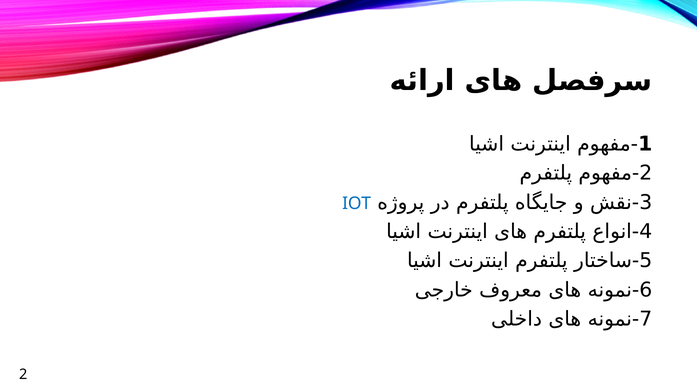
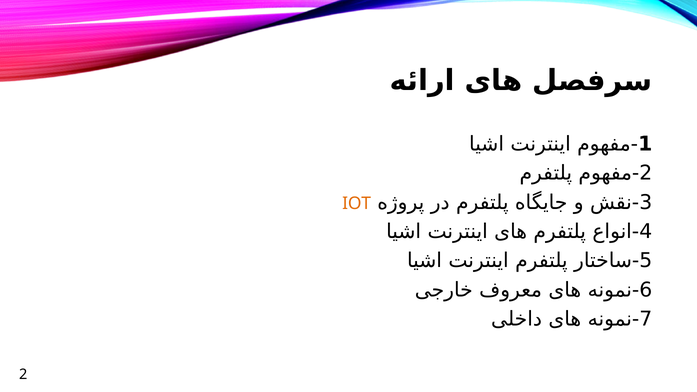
IOT colour: blue -> orange (357, 203)
